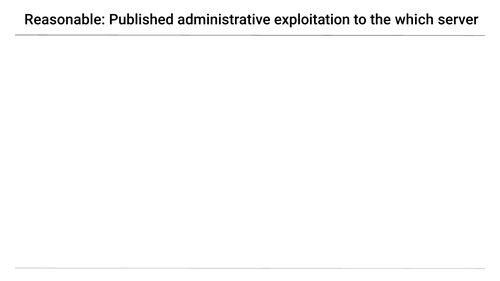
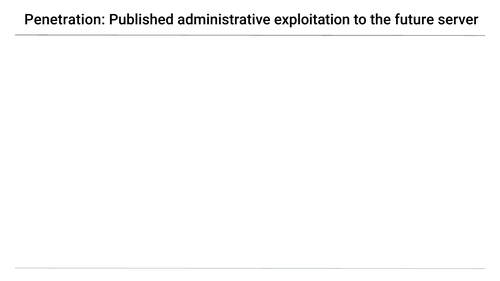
Reasonable: Reasonable -> Penetration (65, 20)
which: which -> future (414, 20)
